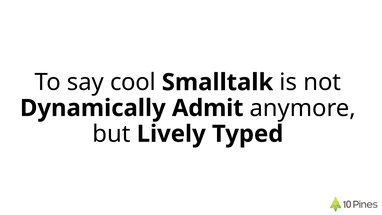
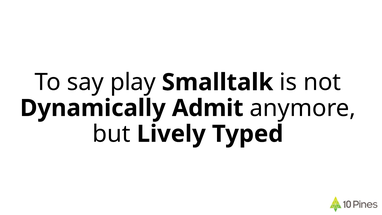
cool: cool -> play (133, 82)
